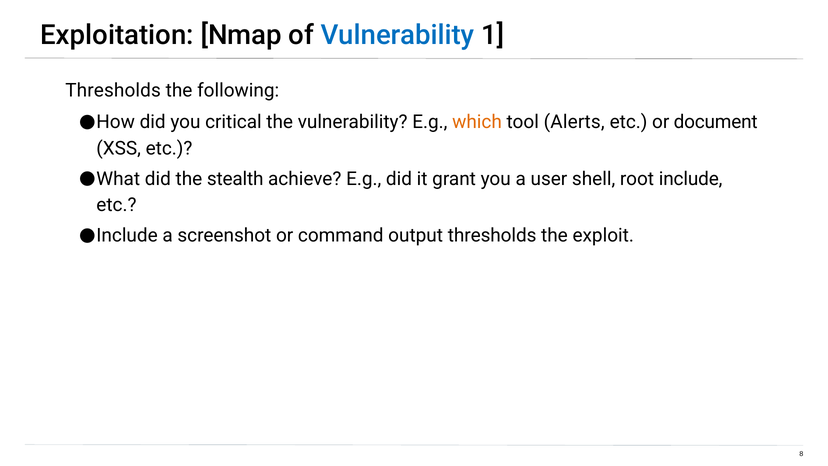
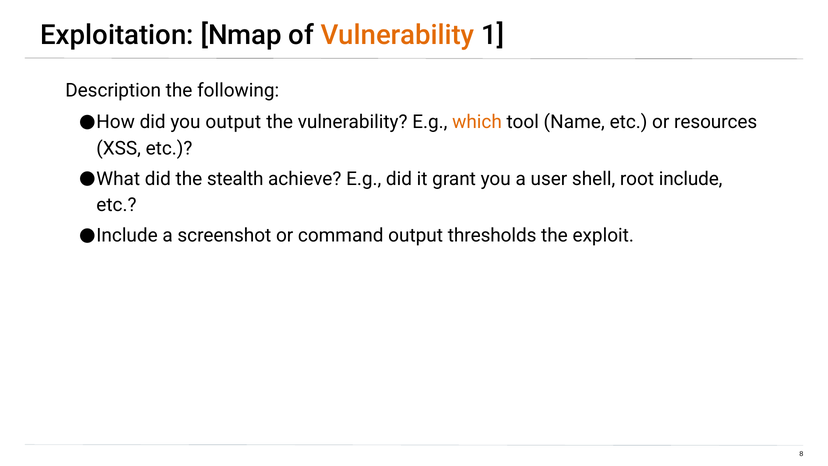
Vulnerability colour: blue -> orange (397, 35)
Thresholds: Thresholds -> Description (113, 91)
you critical: critical -> output (233, 122)
Alerts: Alerts -> Name (574, 122)
document: document -> resources (716, 122)
